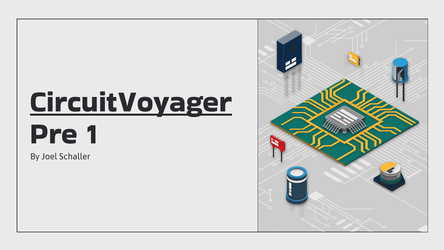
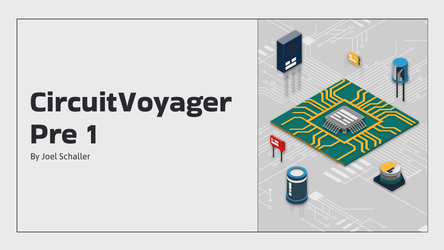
CircuitVoyager underline: present -> none (131, 102)
